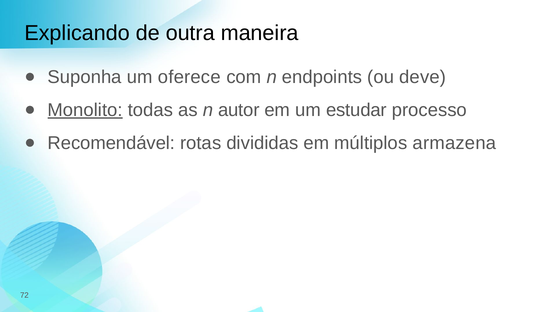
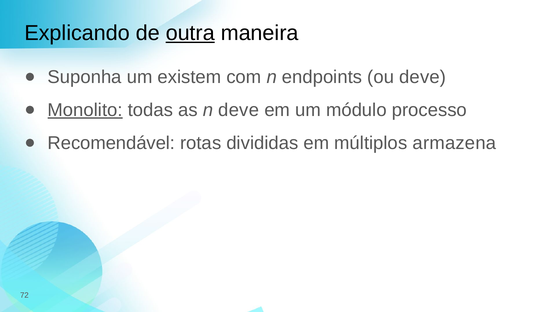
outra underline: none -> present (190, 33)
oferece: oferece -> existem (189, 77)
n autor: autor -> deve (239, 110)
estudar: estudar -> módulo (356, 110)
